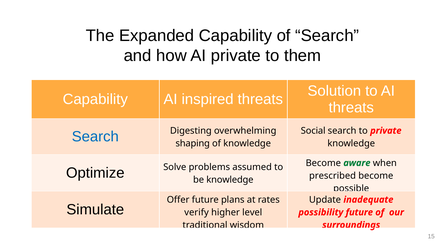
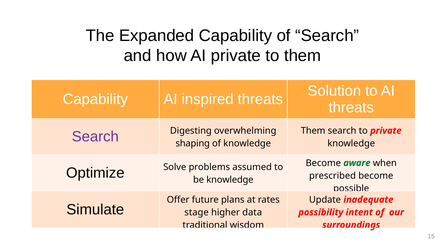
Social: Social -> Them (313, 131)
Search colour: blue -> purple (95, 137)
verify: verify -> stage (197, 213)
level: level -> data (252, 213)
possibility future: future -> intent (359, 213)
